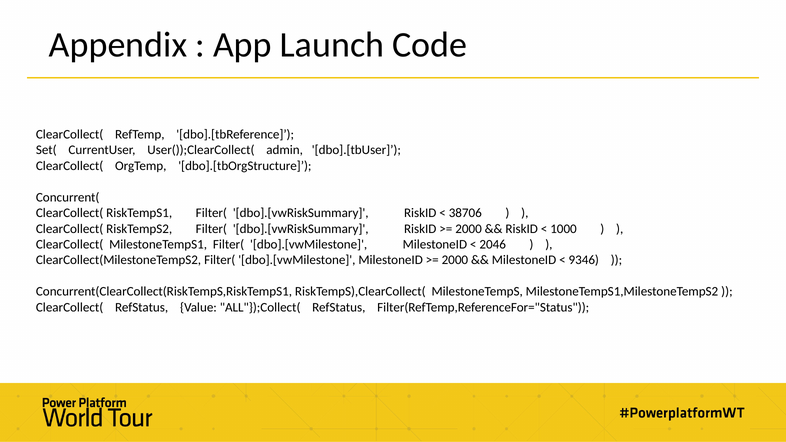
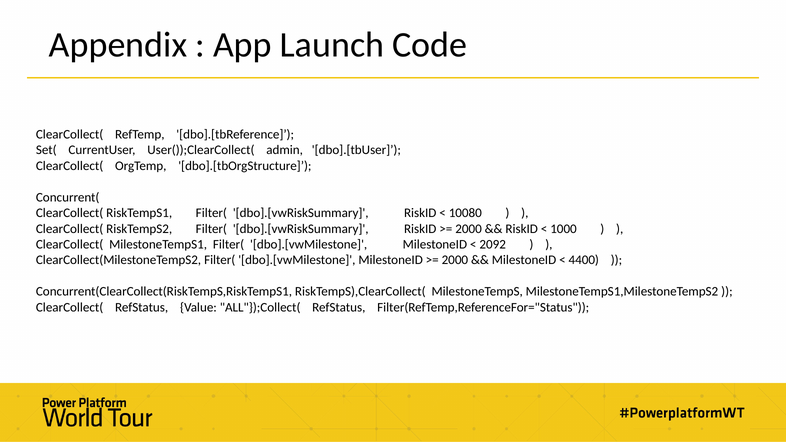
38706: 38706 -> 10080 (465, 213)
2046: 2046 -> 2092 (493, 244)
9346: 9346 -> 4400 (584, 260)
